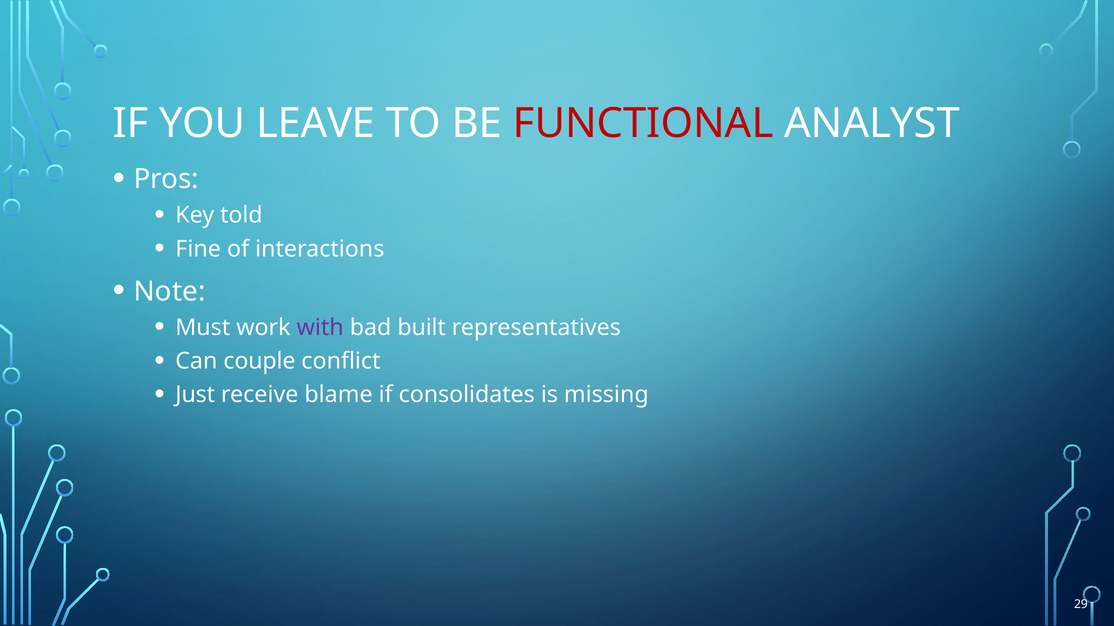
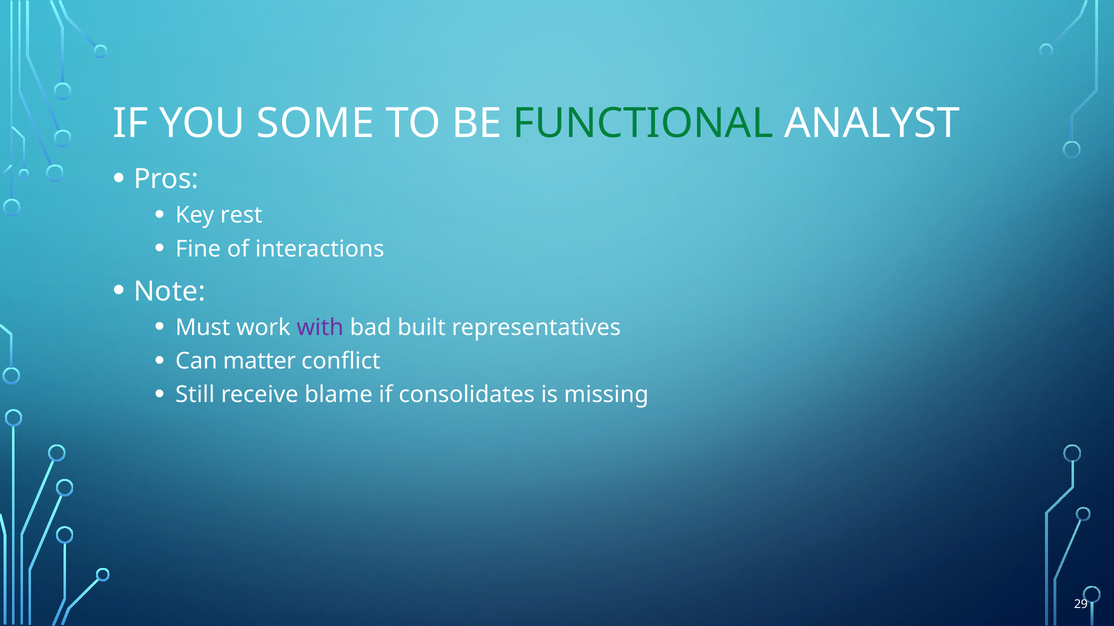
LEAVE: LEAVE -> SOME (315, 124)
FUNCTIONAL colour: red -> green (643, 124)
told: told -> rest (241, 215)
couple: couple -> matter (260, 362)
Just: Just -> Still (195, 395)
